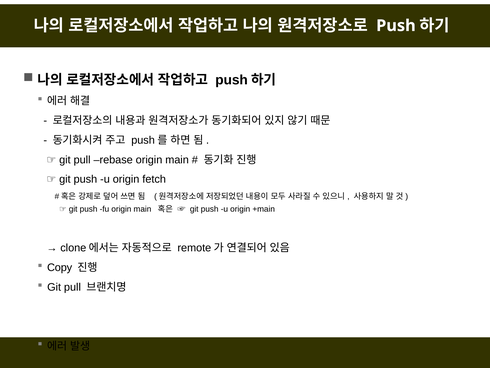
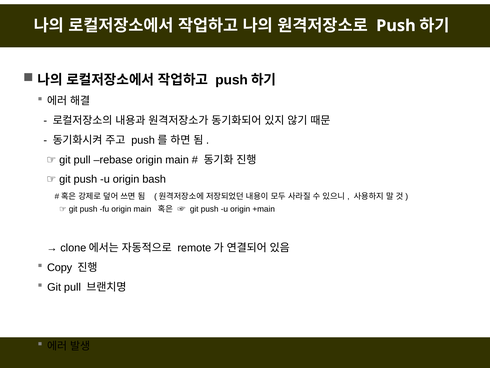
fetch: fetch -> bash (154, 179)
